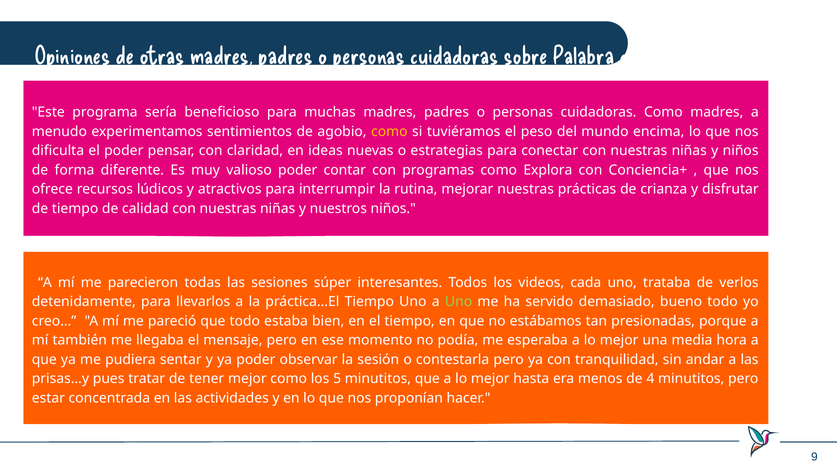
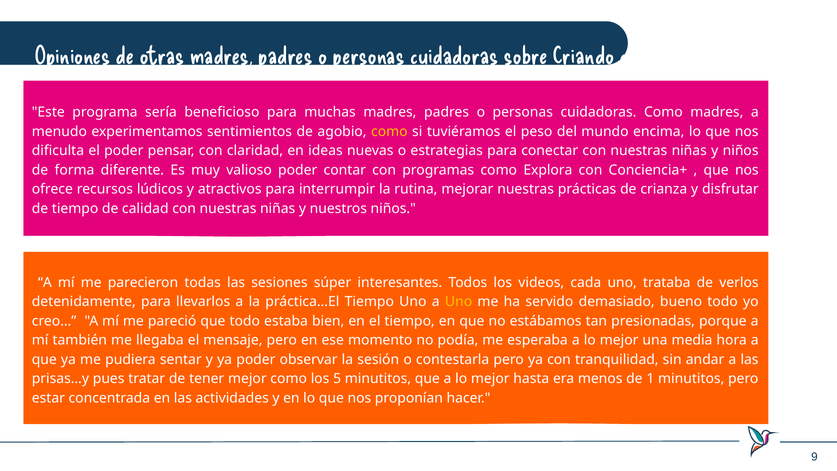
Palabra: Palabra -> Criando (584, 56)
Uno colour: light green -> yellow (459, 302)
4: 4 -> 1 (650, 379)
